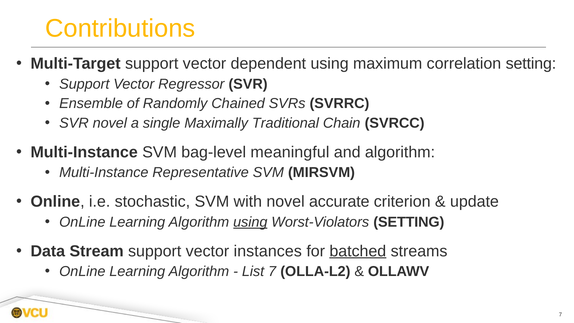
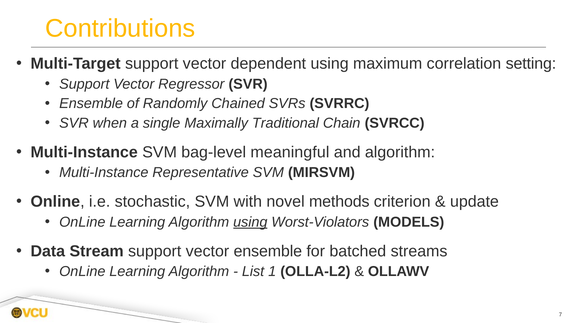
SVR novel: novel -> when (110, 123)
accurate: accurate -> methods (339, 202)
Worst-Violators SETTING: SETTING -> MODELS (409, 222)
vector instances: instances -> ensemble (268, 251)
batched underline: present -> none (358, 251)
List 7: 7 -> 1 (272, 271)
